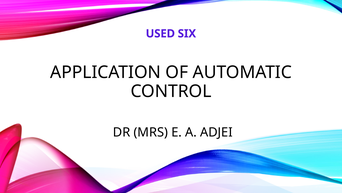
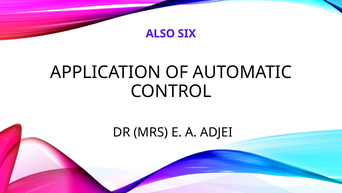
USED: USED -> ALSO (160, 34)
